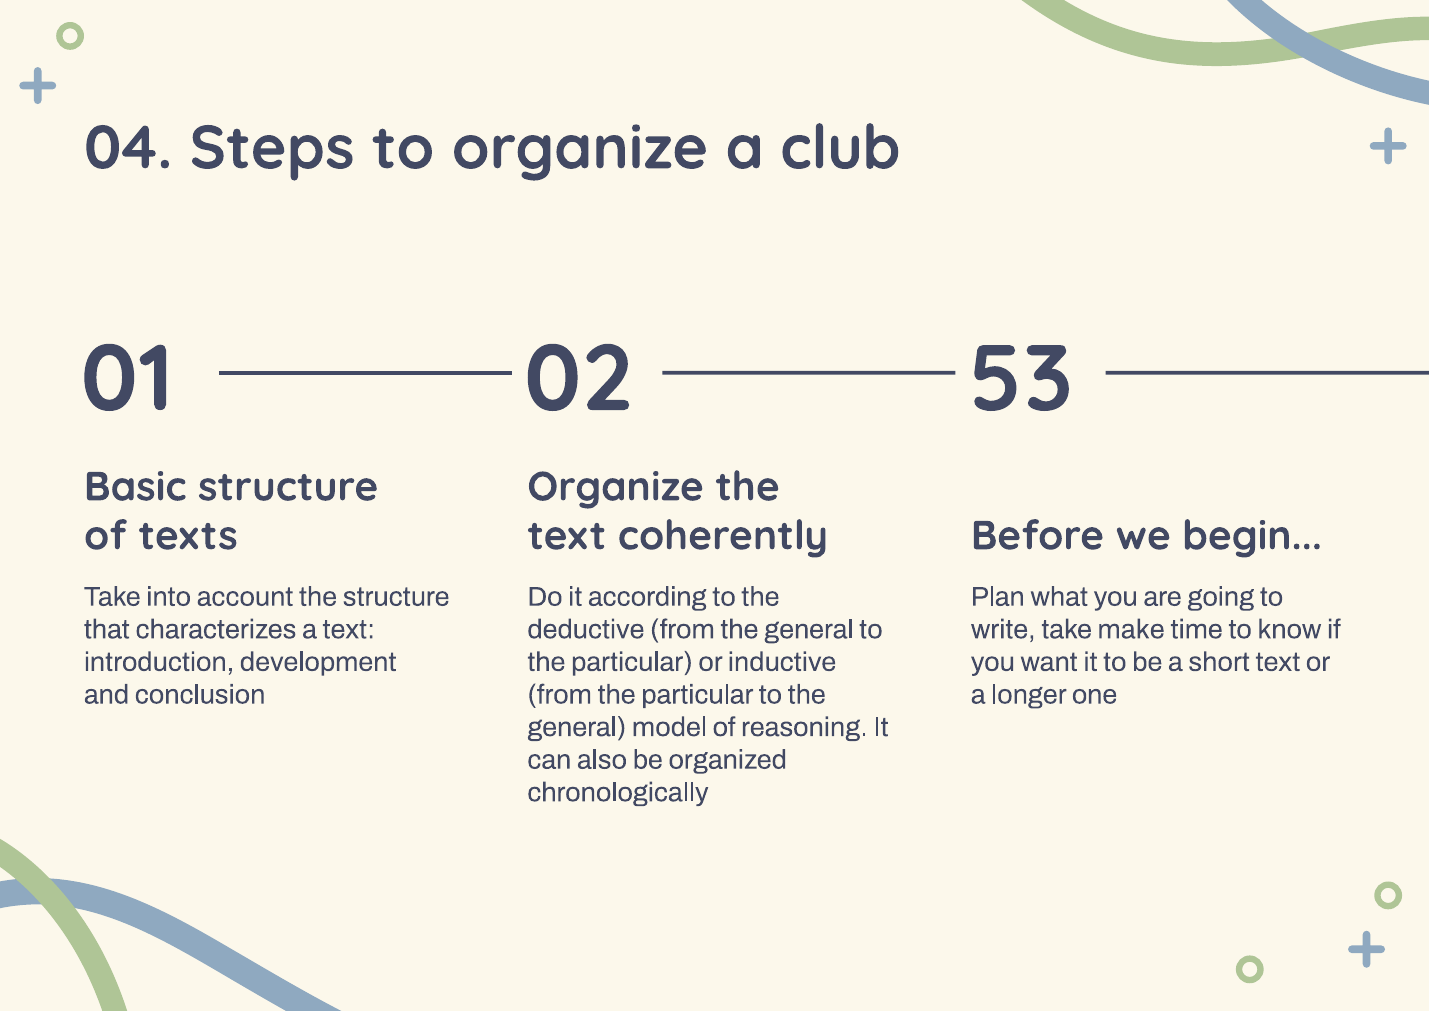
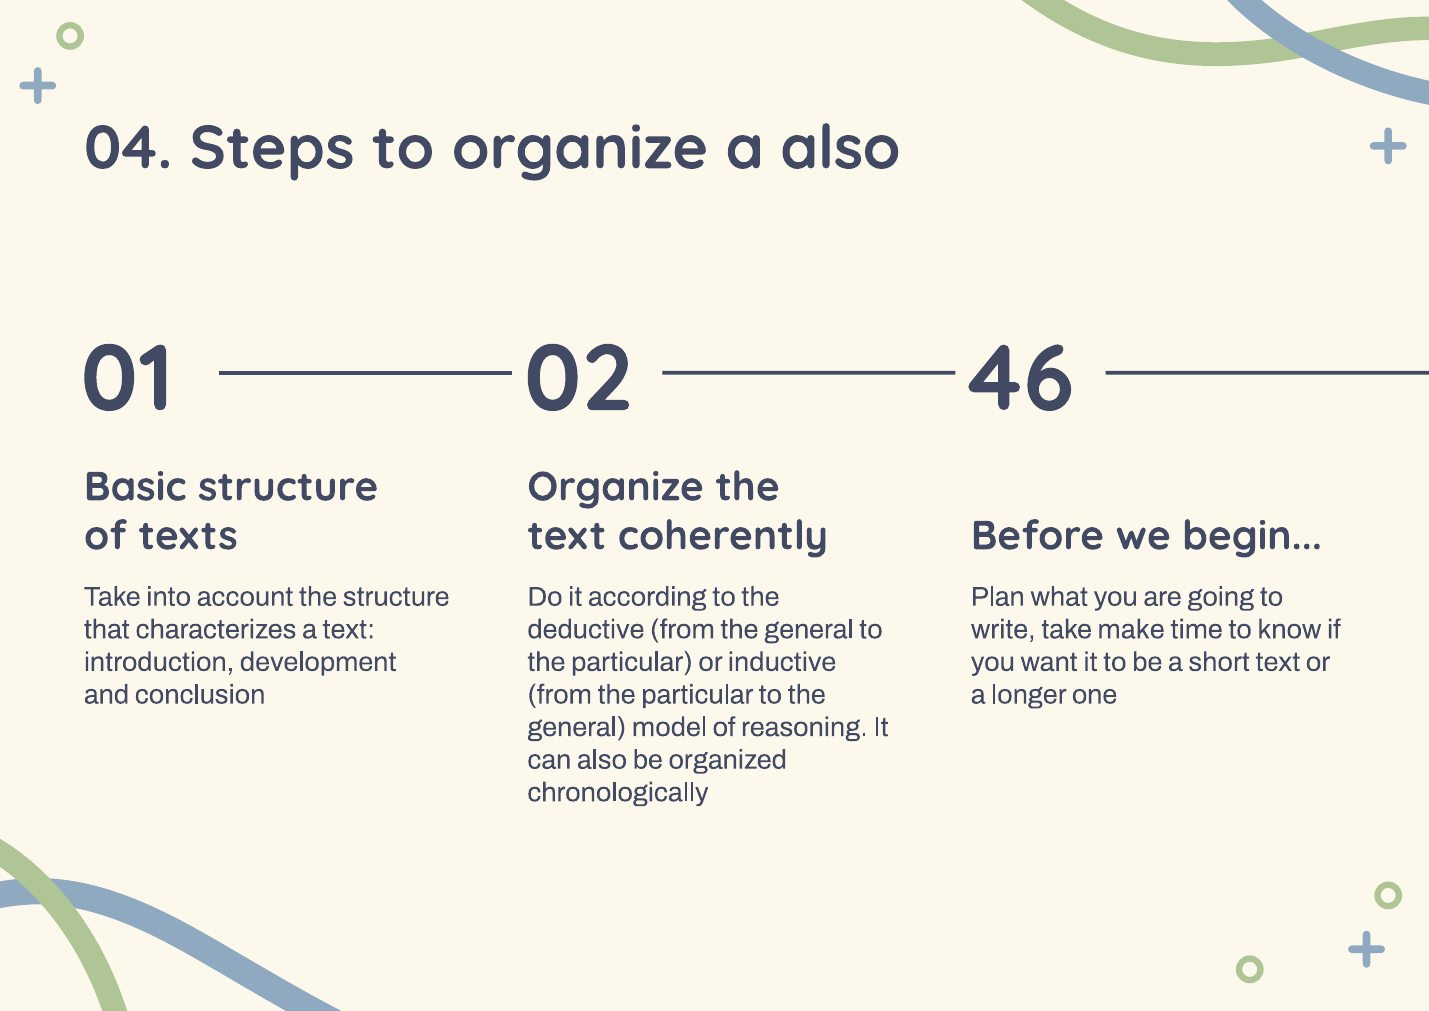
a club: club -> also (840, 148)
53: 53 -> 46 (1021, 379)
